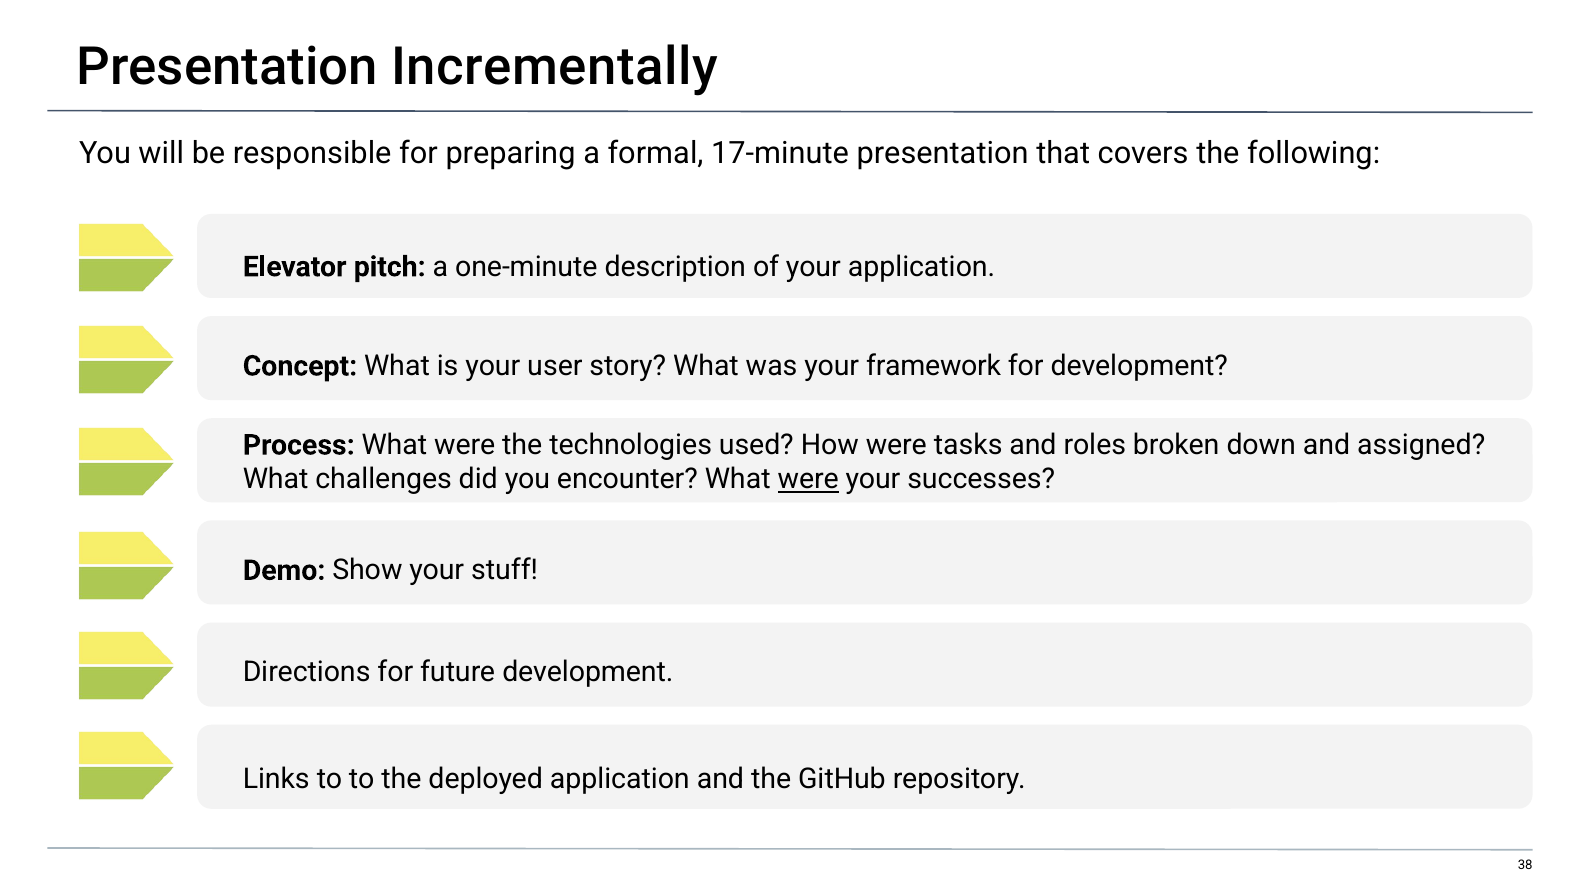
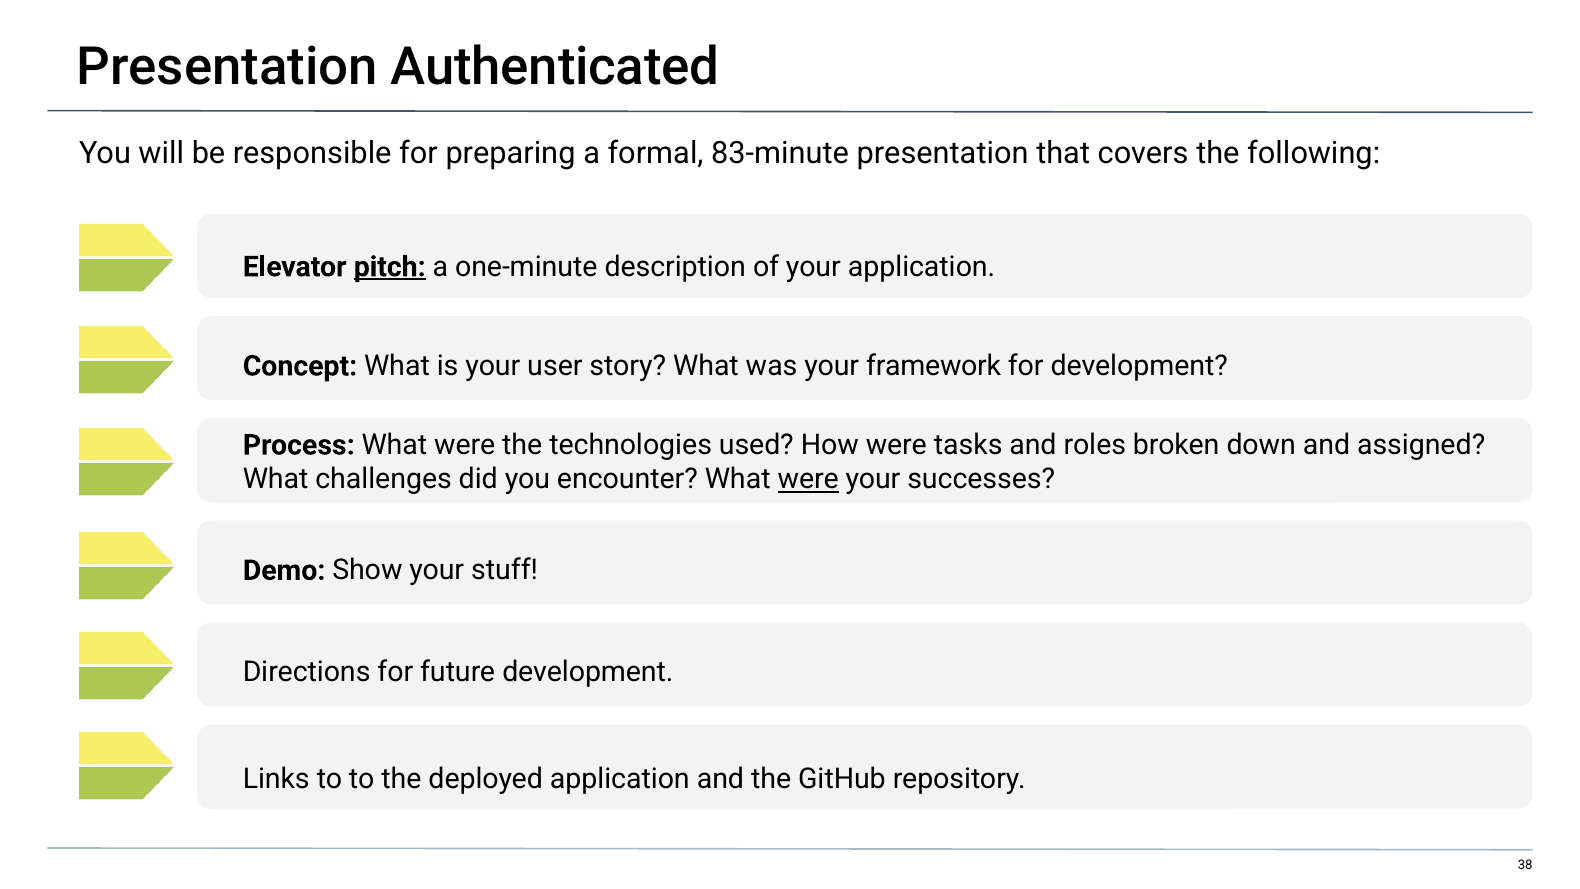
Incrementally: Incrementally -> Authenticated (555, 67)
17-minute: 17-minute -> 83-minute (780, 153)
pitch underline: none -> present (390, 267)
